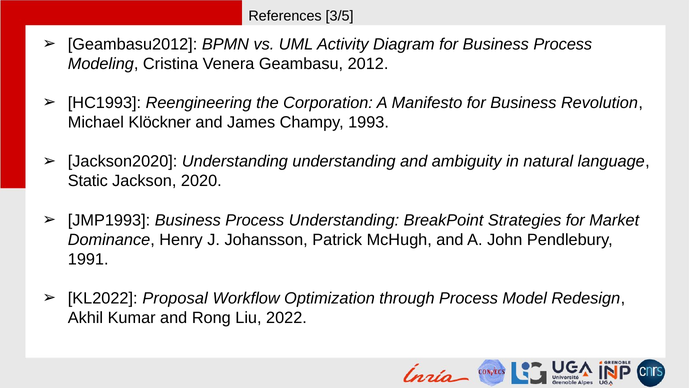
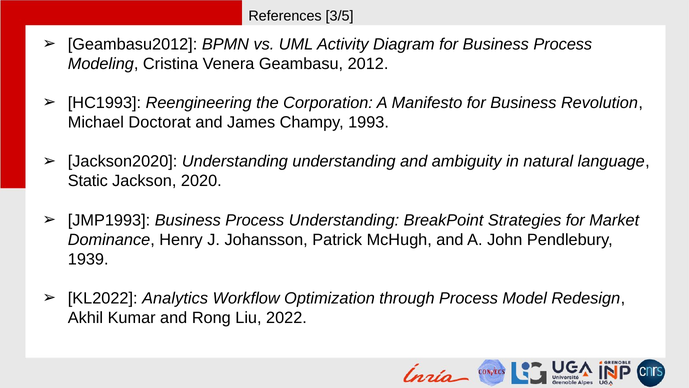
Klöckner: Klöckner -> Doctorat (160, 122)
1991: 1991 -> 1939 (88, 259)
Proposal: Proposal -> Analytics (175, 298)
